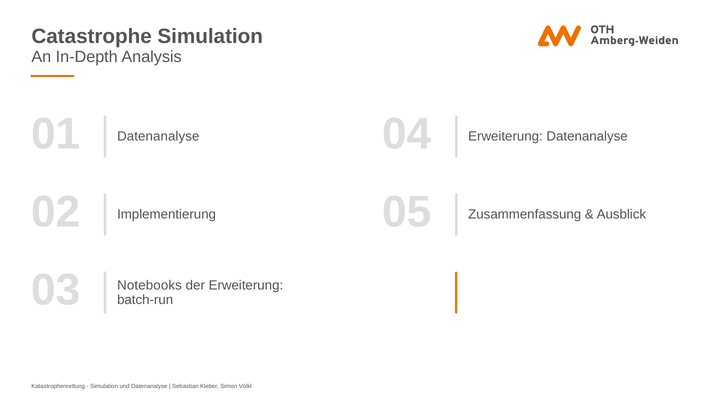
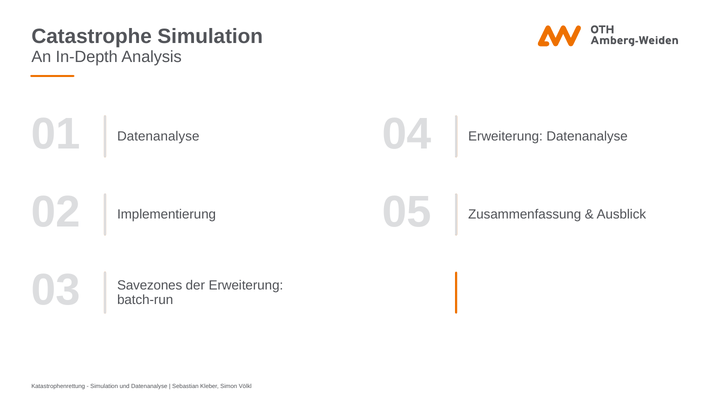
Notebooks: Notebooks -> Savezones (150, 285)
